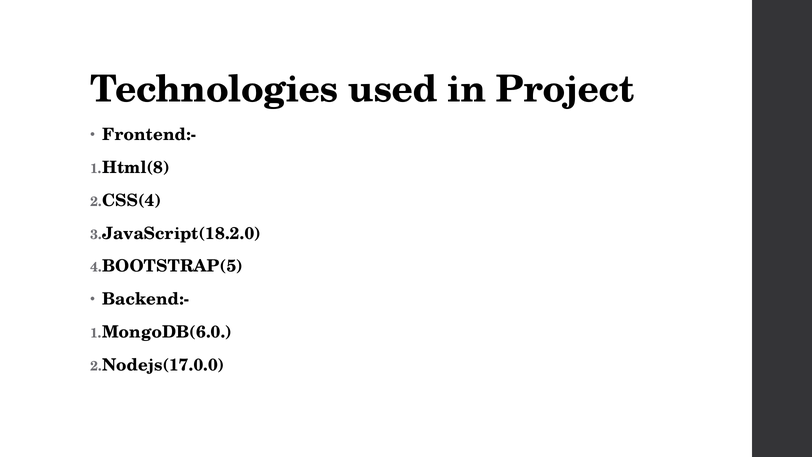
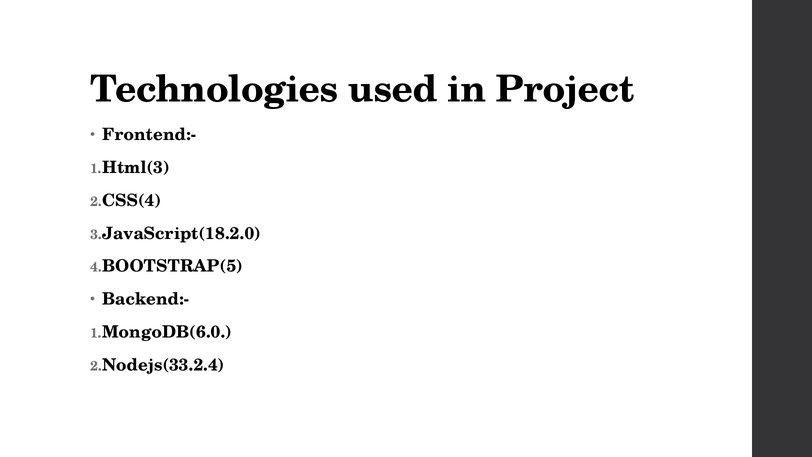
Html(8: Html(8 -> Html(3 (136, 168)
Nodejs(17.0.0: Nodejs(17.0.0 -> Nodejs(33.2.4 (163, 365)
